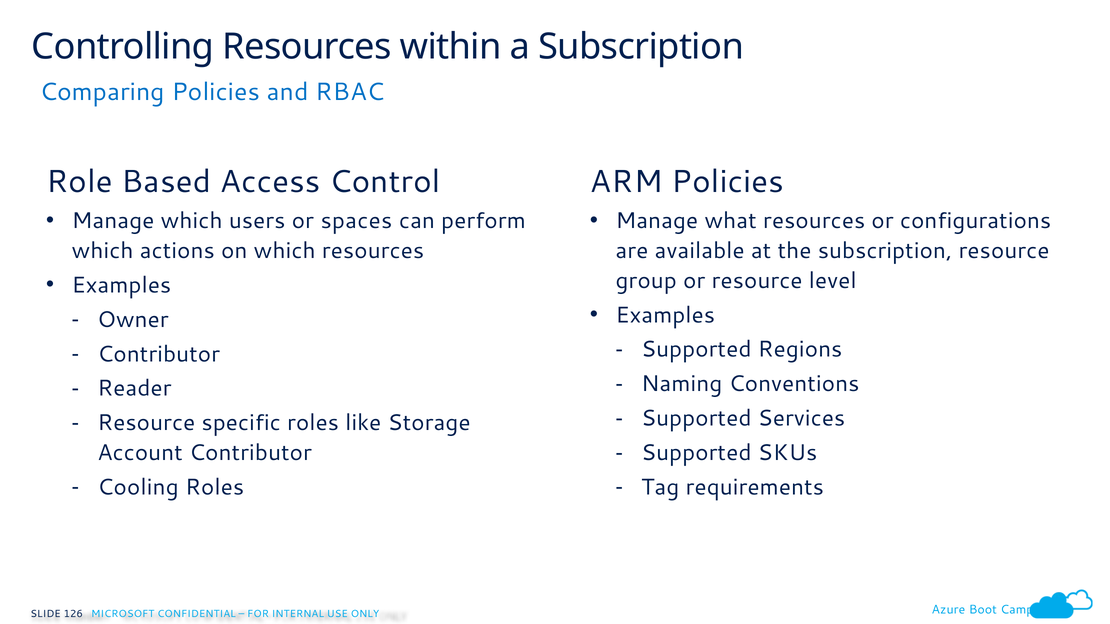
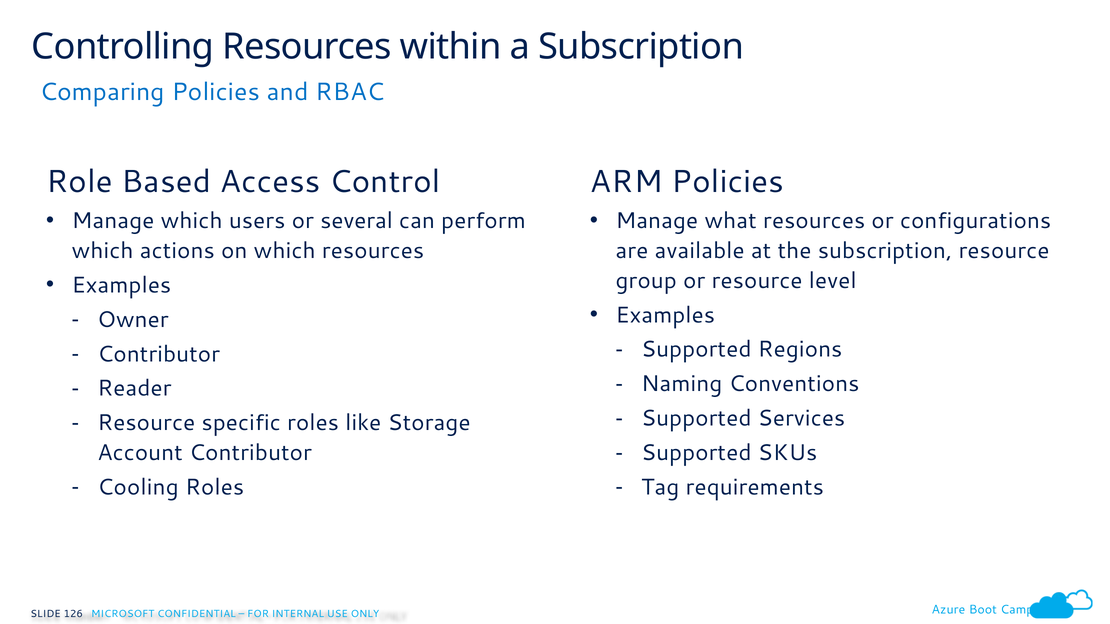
spaces: spaces -> several (357, 221)
